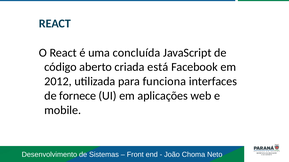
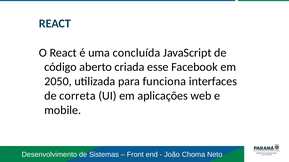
está: está -> esse (158, 67)
2012: 2012 -> 2050 (58, 82)
fornece: fornece -> correta (78, 96)
